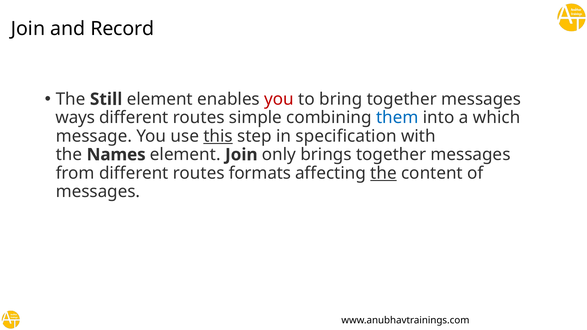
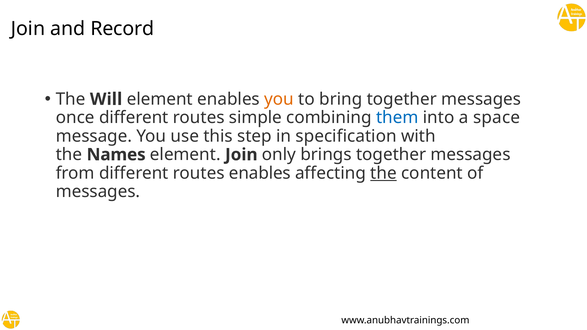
Still: Still -> Will (106, 99)
you colour: red -> orange (279, 99)
ways: ways -> once (75, 118)
which: which -> space (497, 118)
this underline: present -> none (218, 136)
routes formats: formats -> enables (260, 173)
